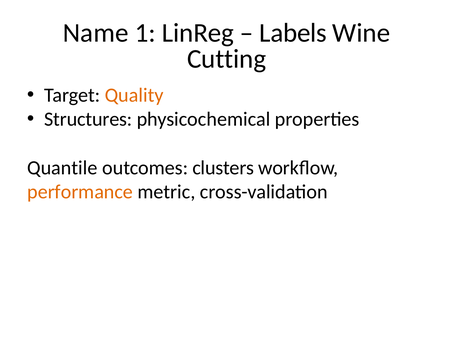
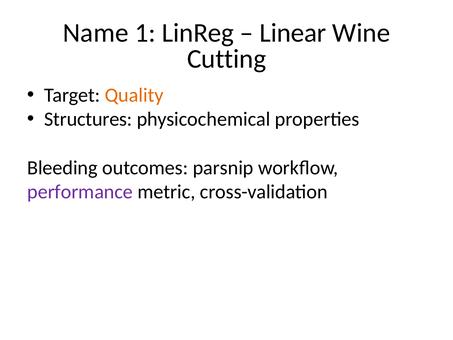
Labels: Labels -> Linear (293, 33)
Quantile: Quantile -> Bleeding (62, 168)
clusters: clusters -> parsnip (223, 168)
performance colour: orange -> purple (80, 192)
